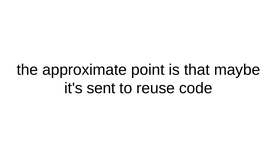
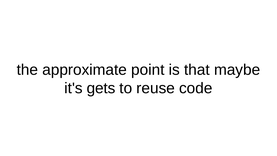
sent: sent -> gets (101, 88)
